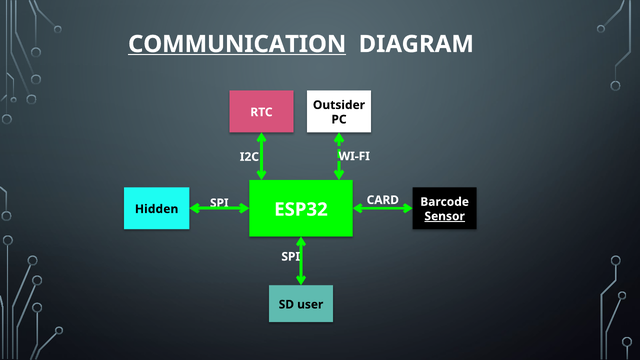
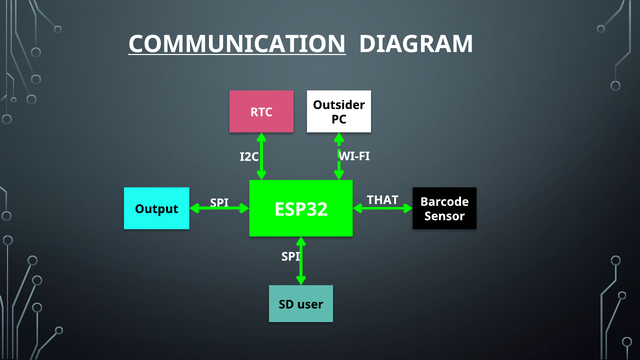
CARD: CARD -> THAT (383, 200)
Hidden: Hidden -> Output (157, 209)
Sensor underline: present -> none (445, 216)
